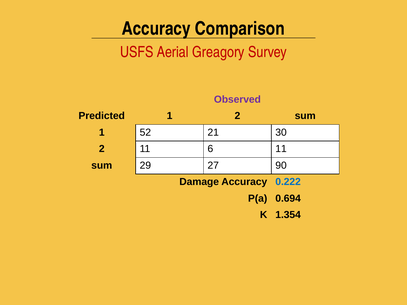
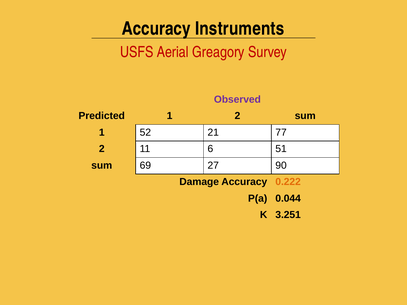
Comparison: Comparison -> Instruments (240, 29)
30: 30 -> 77 (281, 132)
6 11: 11 -> 51 (281, 149)
29: 29 -> 69 (145, 165)
0.222 colour: blue -> orange (288, 182)
0.694: 0.694 -> 0.044 (288, 199)
1.354: 1.354 -> 3.251 (288, 215)
